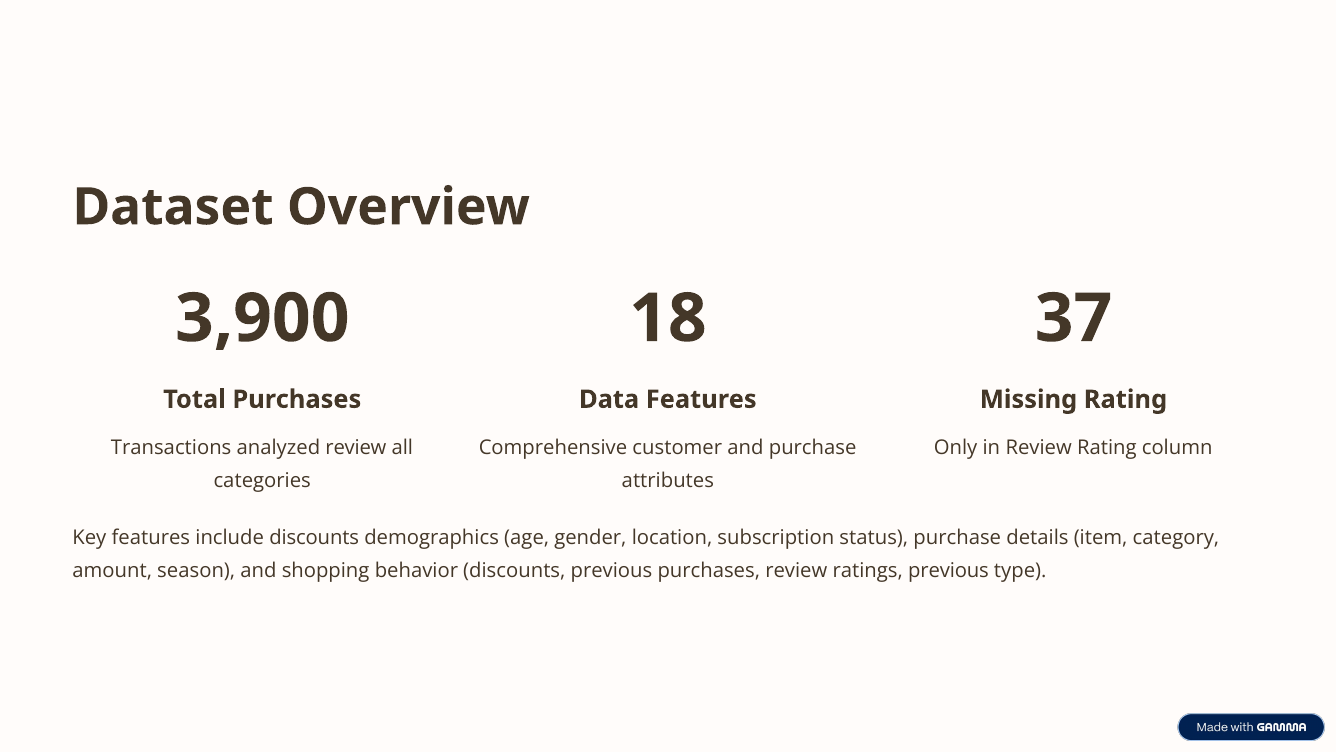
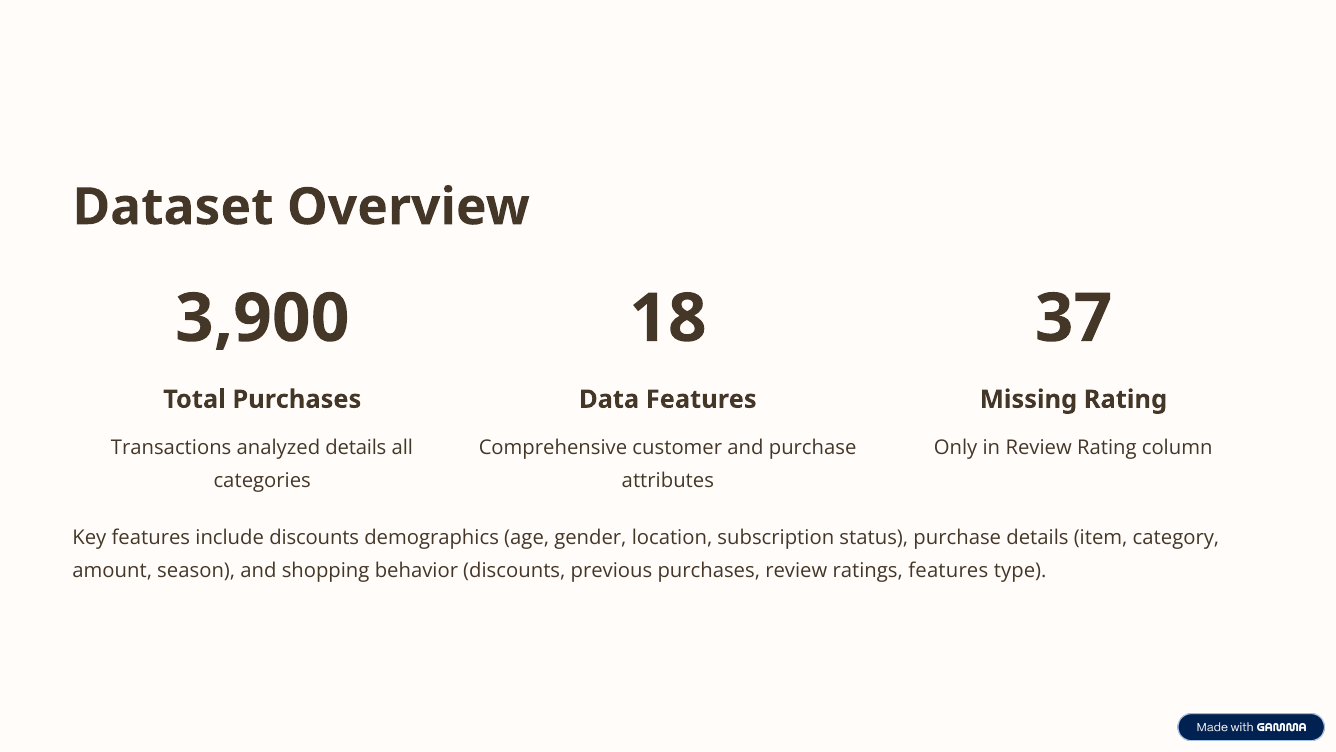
analyzed review: review -> details (356, 448)
ratings previous: previous -> features (948, 570)
